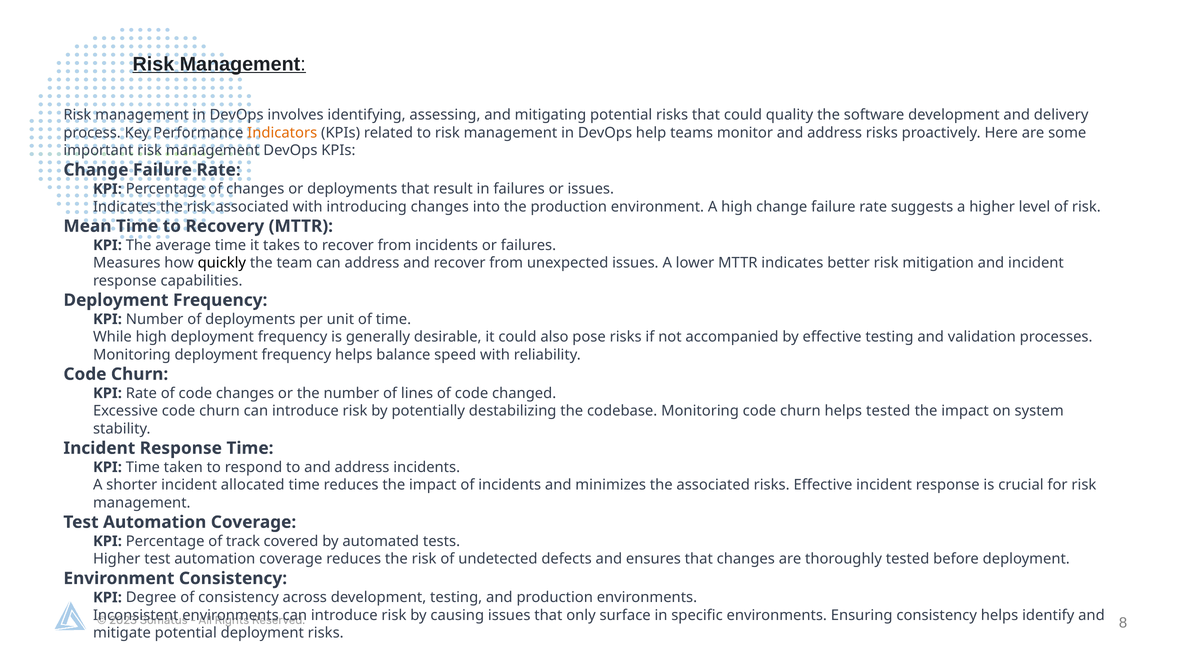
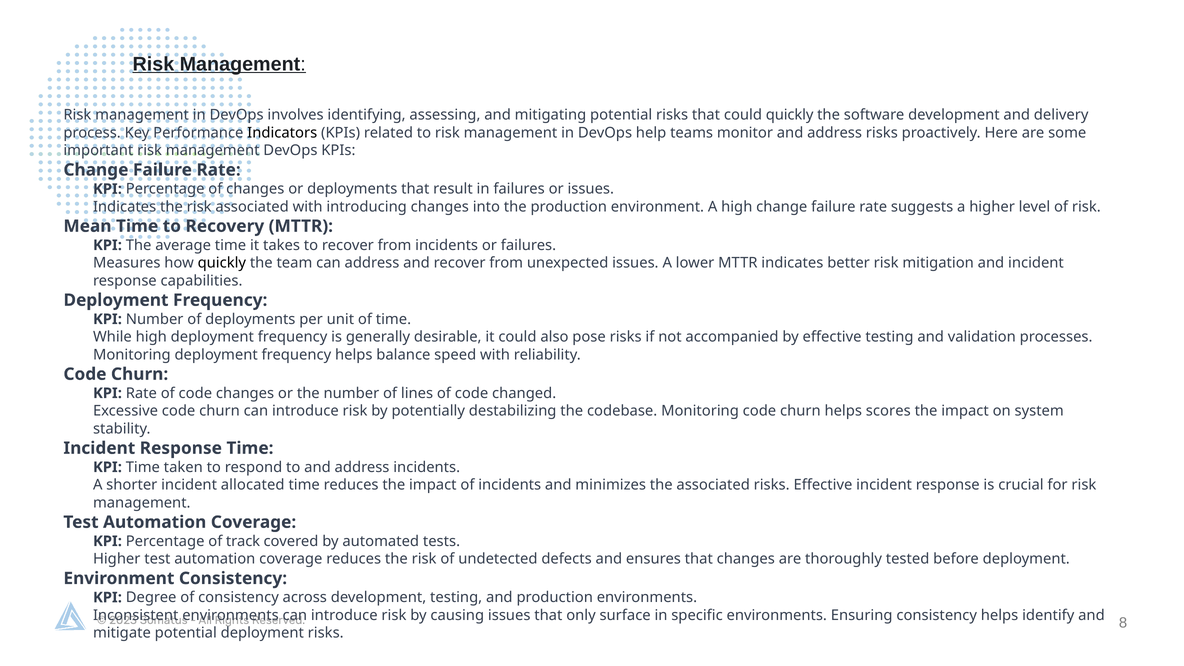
could quality: quality -> quickly (790, 115)
Indicators colour: orange -> black (282, 133)
helps tested: tested -> scores (888, 411)
